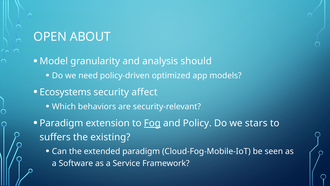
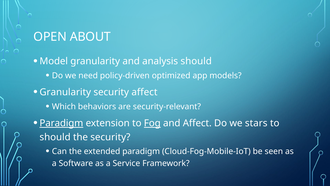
Ecosystems: Ecosystems -> Granularity (65, 92)
Paradigm underline: none -> present (61, 123)
and Policy: Policy -> Affect (197, 123)
suffers: suffers -> should (55, 137)
the existing: existing -> security (110, 137)
